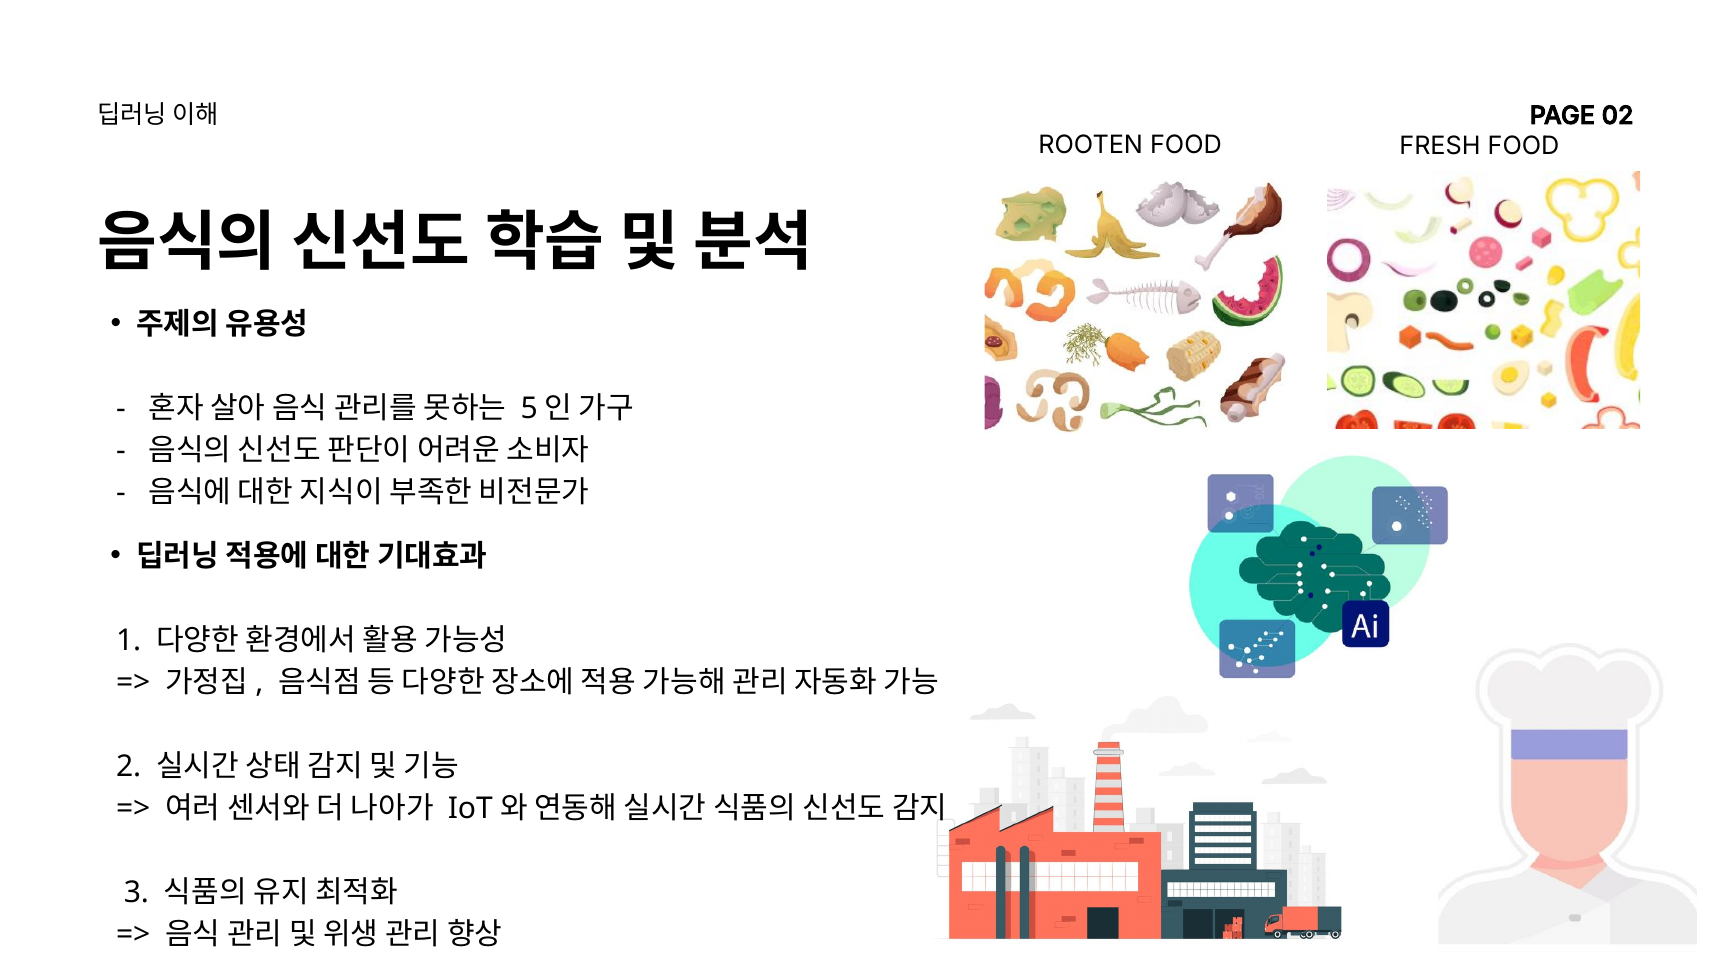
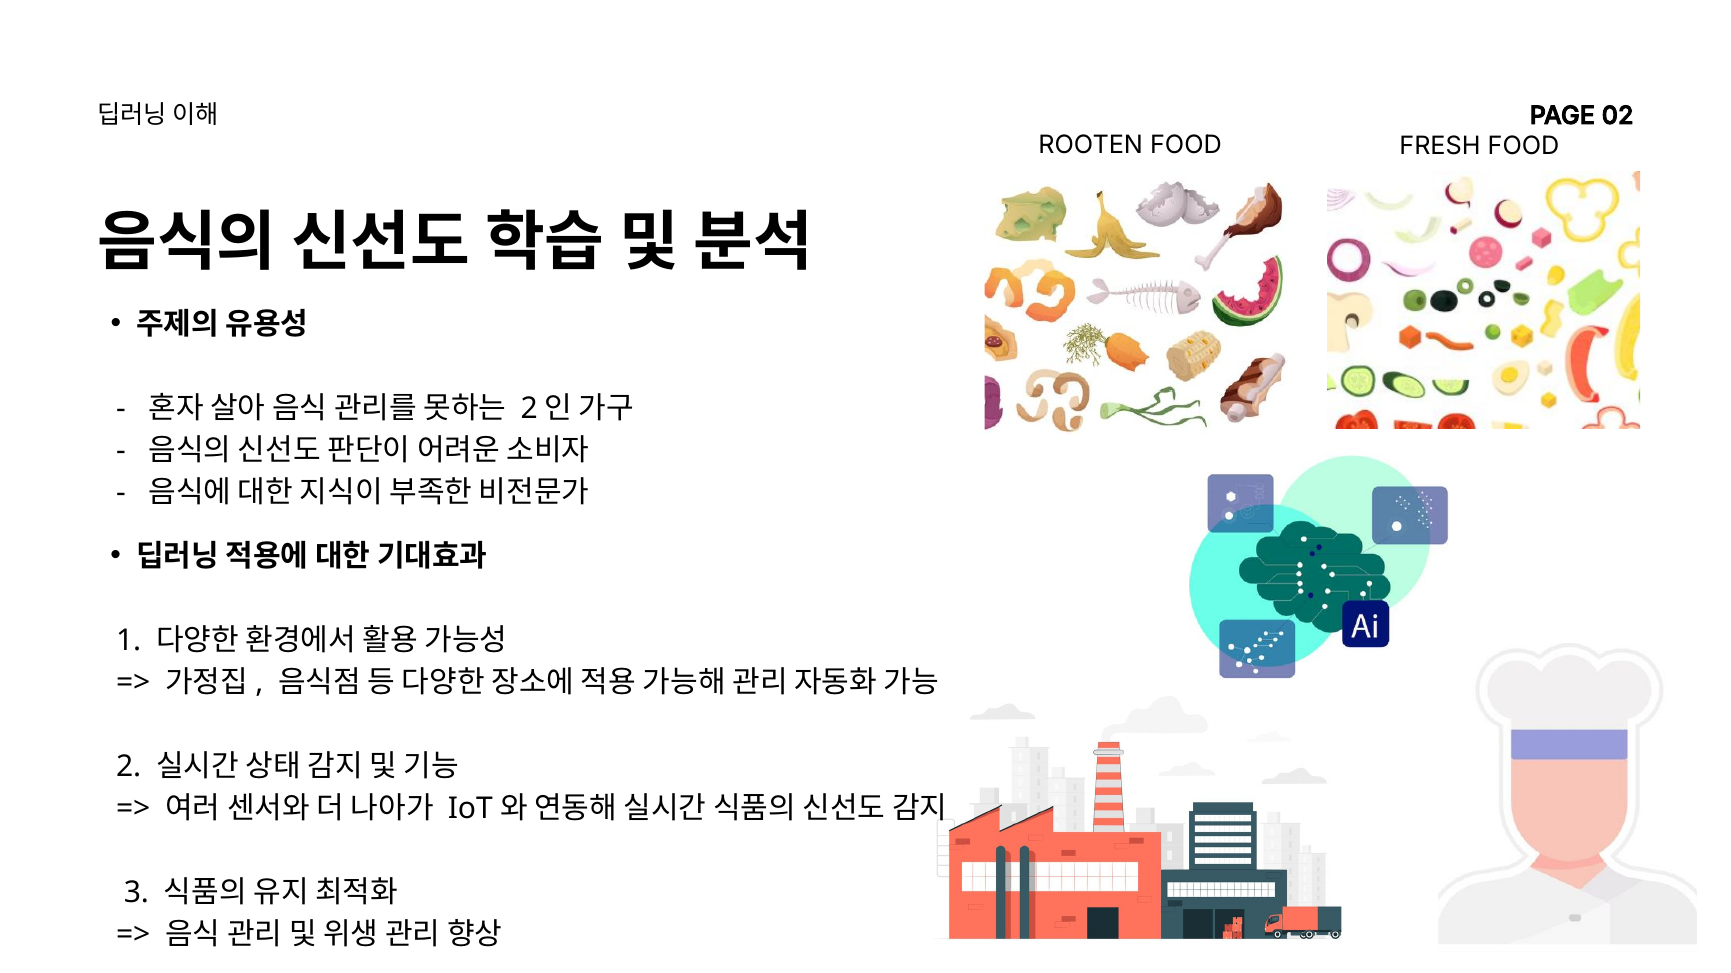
5: 5 -> 2 (529, 409)
